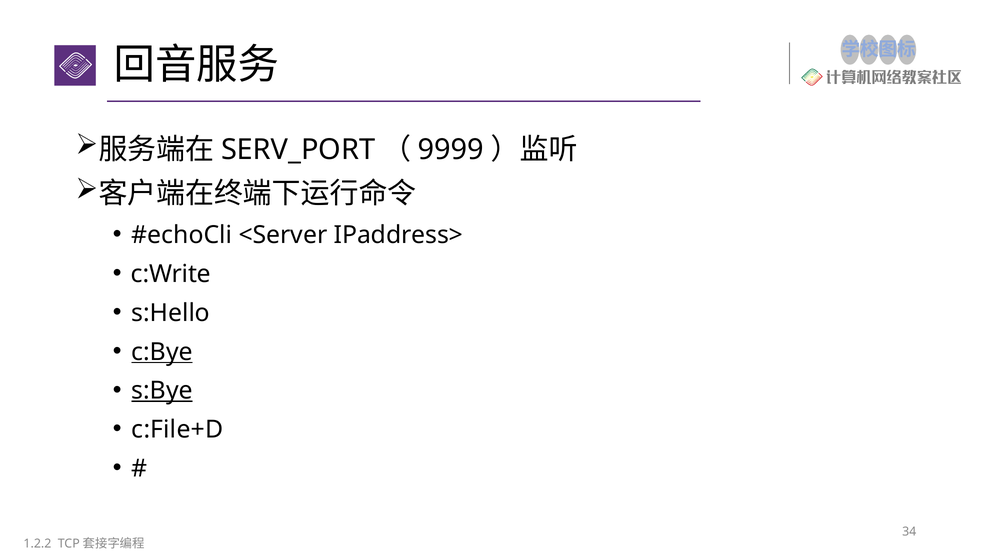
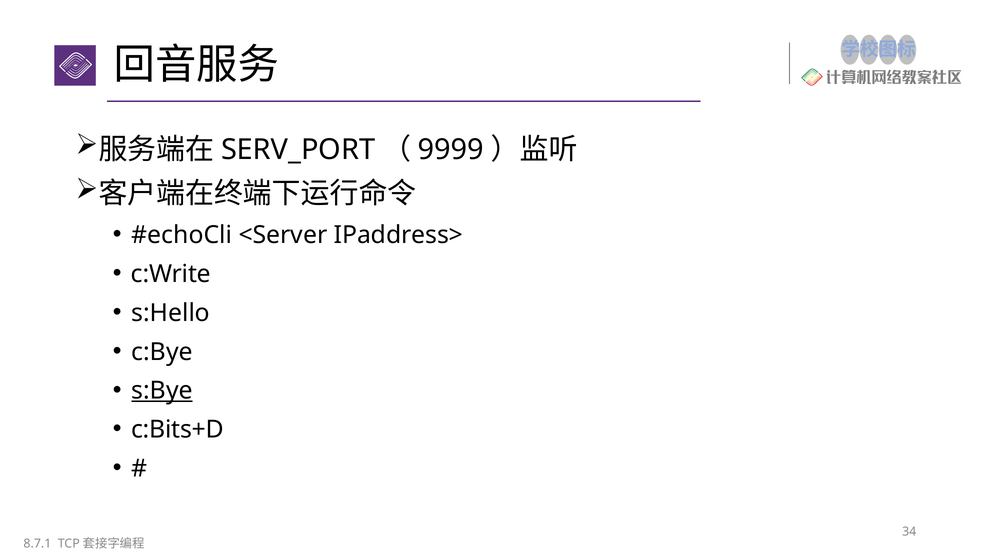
c:Bye underline: present -> none (162, 352)
c:File+D: c:File+D -> c:Bits+D (178, 430)
1.2.2: 1.2.2 -> 8.7.1 (37, 544)
